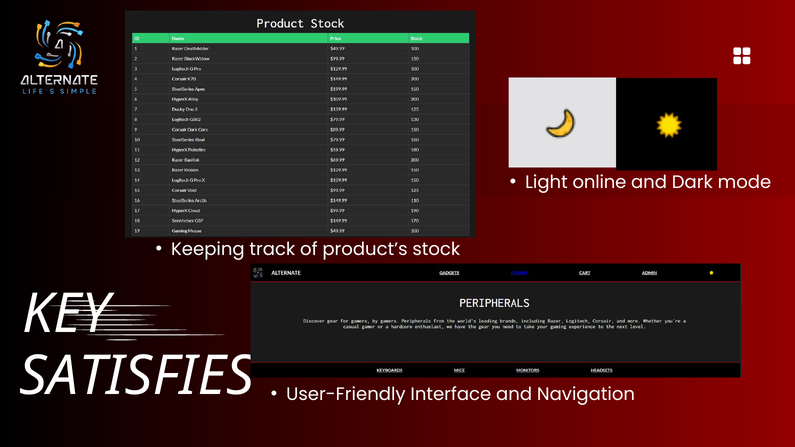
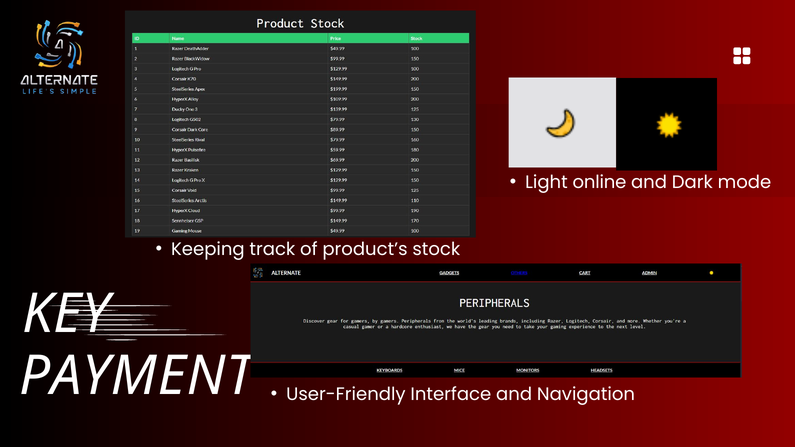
SATISFIES: SATISFIES -> PAYMENT (136, 376)
